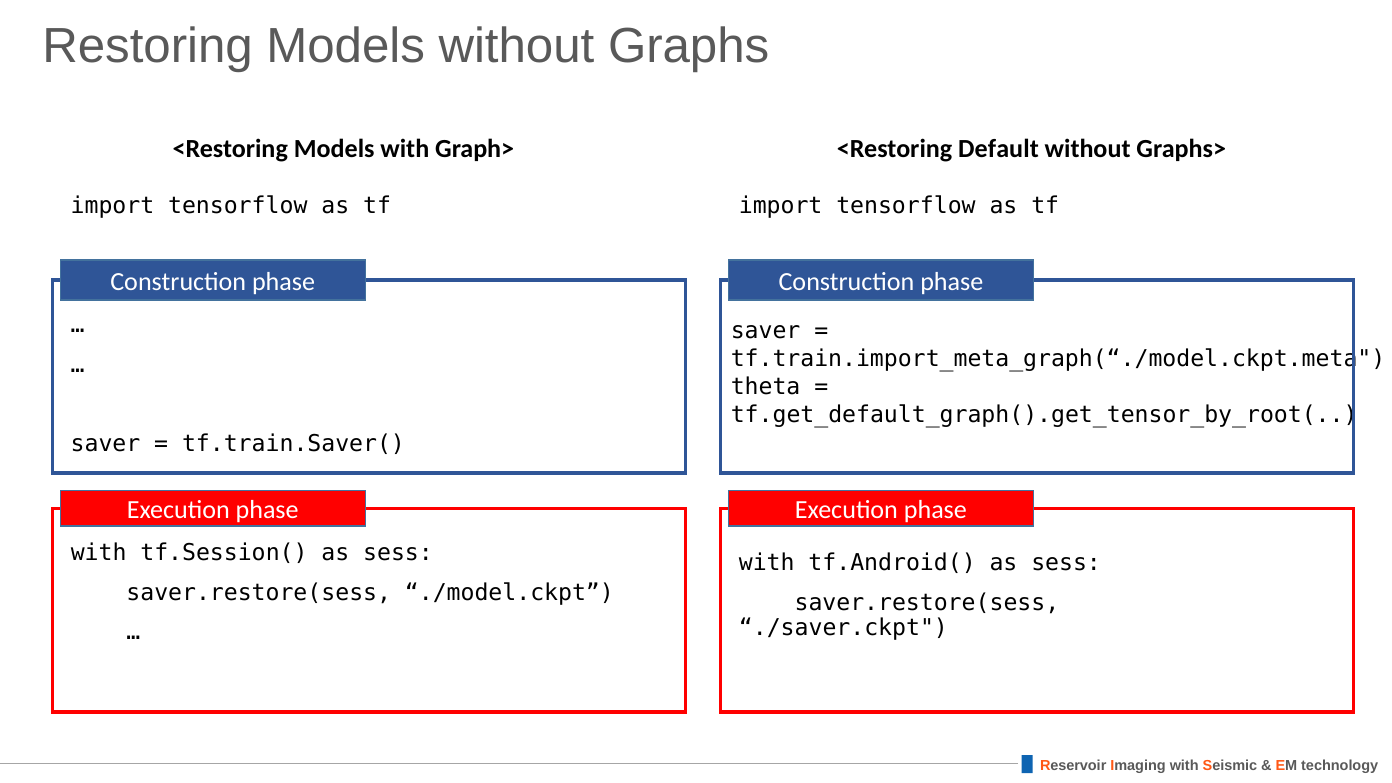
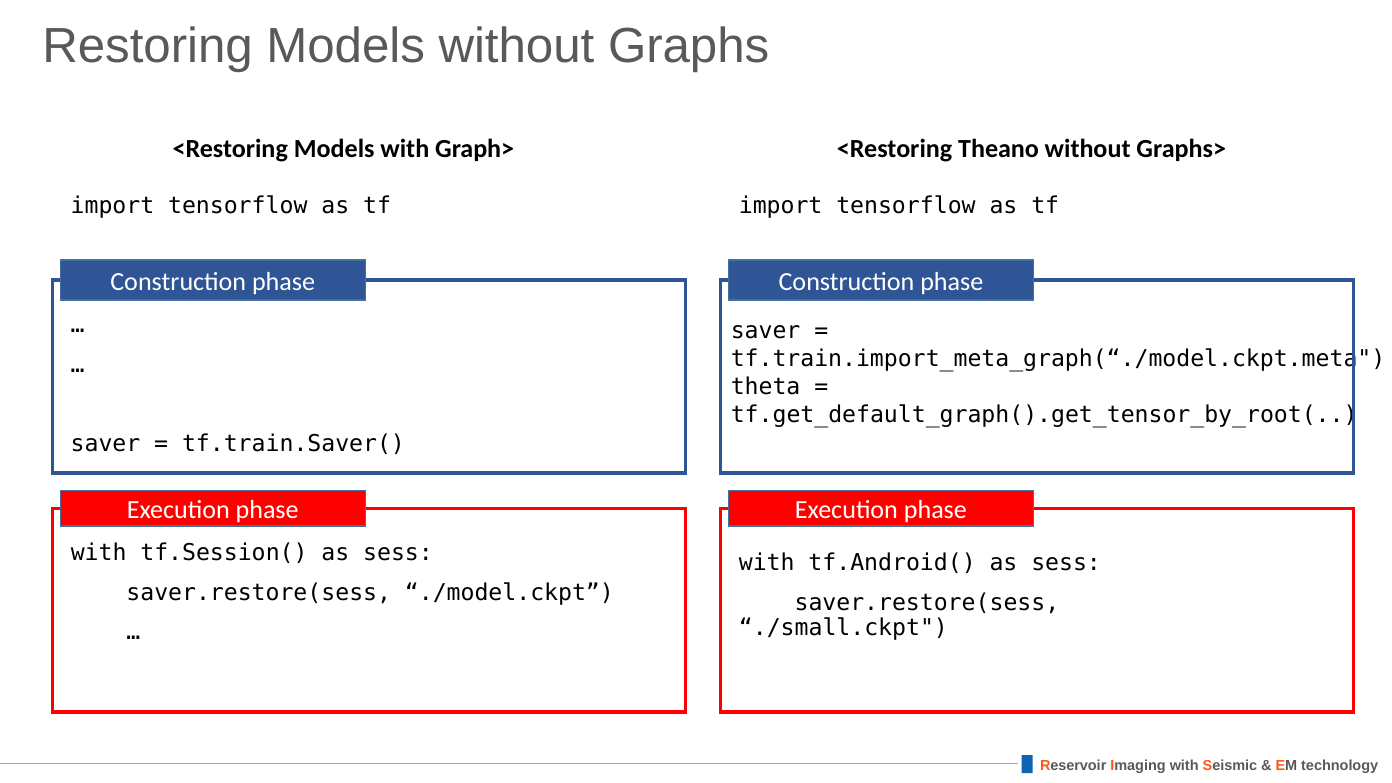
Default: Default -> Theano (999, 149)
./saver.ckpt: ./saver.ckpt -> ./small.ckpt (843, 628)
